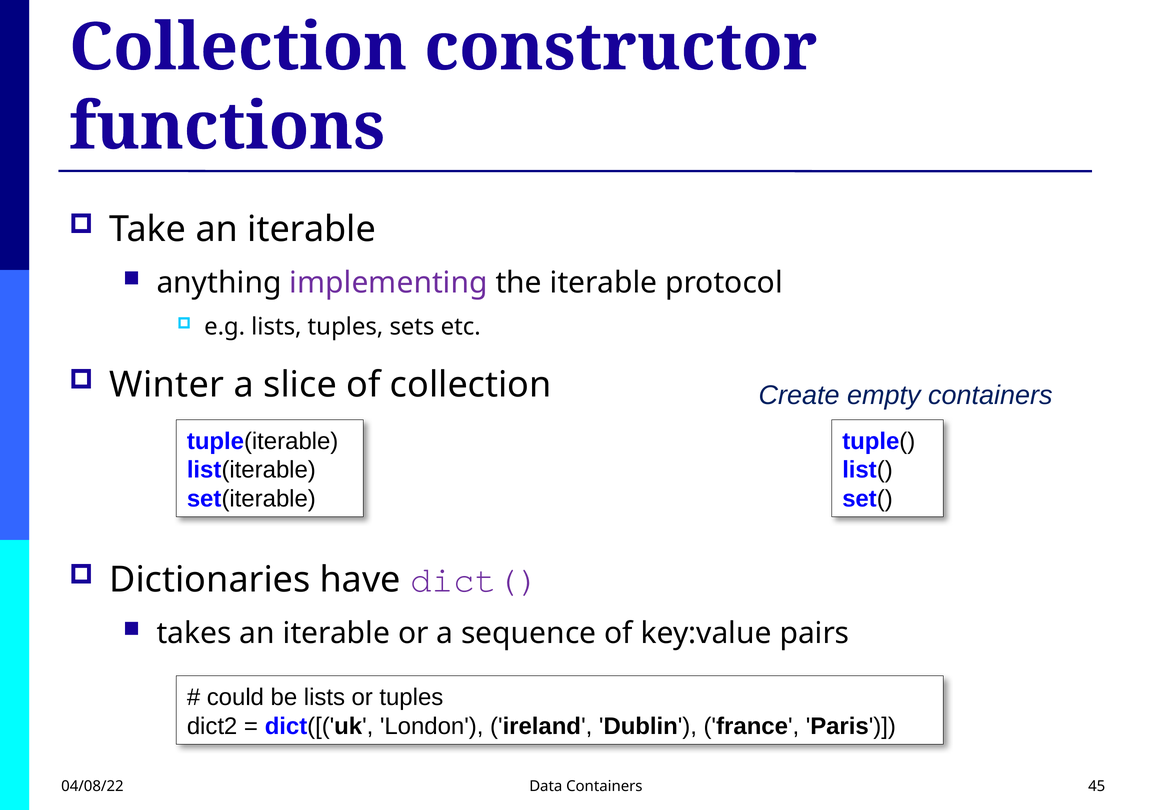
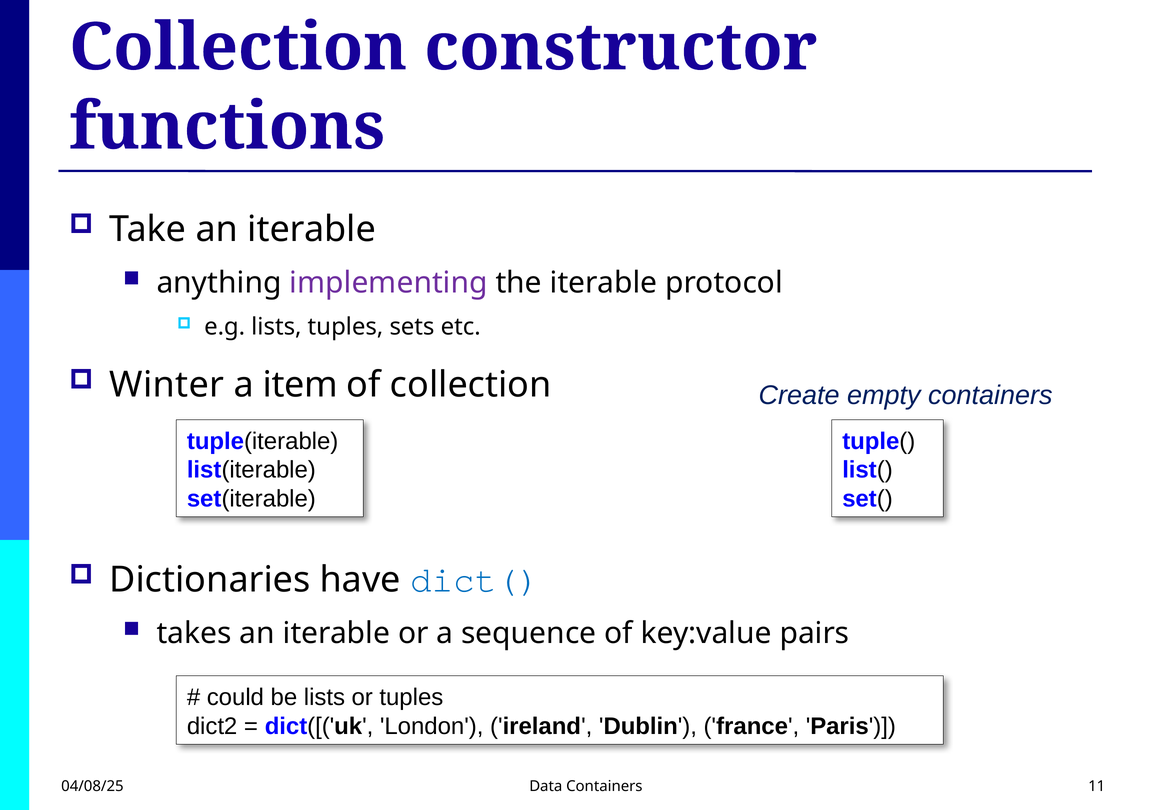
slice: slice -> item (300, 385)
dict( colour: purple -> blue (475, 580)
04/08/22: 04/08/22 -> 04/08/25 (92, 786)
45: 45 -> 11 (1097, 786)
